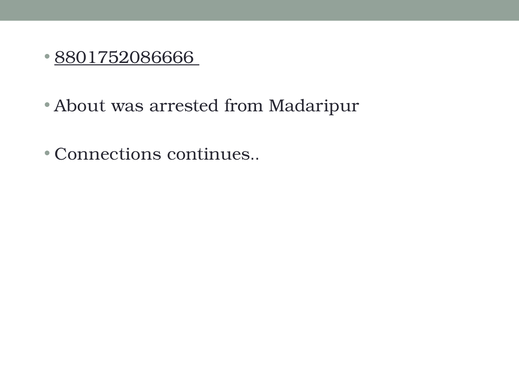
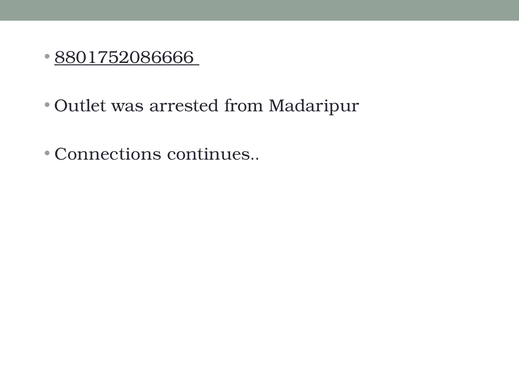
About: About -> Outlet (80, 106)
